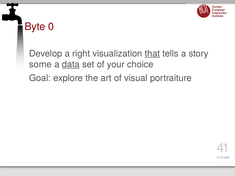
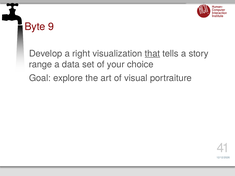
0: 0 -> 9 (51, 27)
some: some -> range (40, 65)
data underline: present -> none (71, 65)
